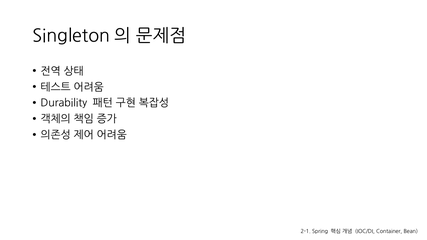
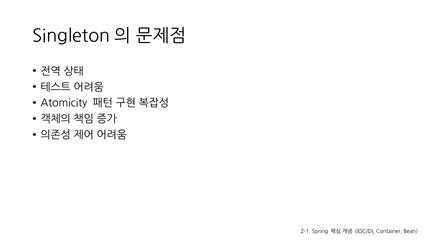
Durability: Durability -> Atomicity (64, 103)
